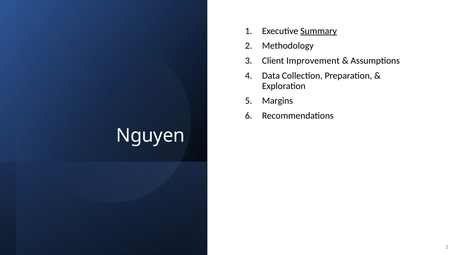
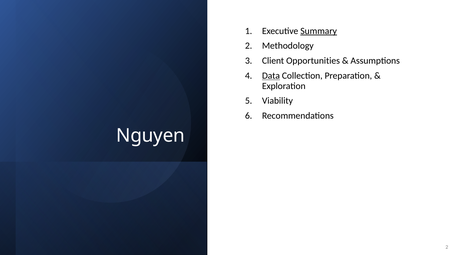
Improvement: Improvement -> Opportunities (313, 61)
Data underline: none -> present (271, 76)
Margins: Margins -> Viability (277, 101)
